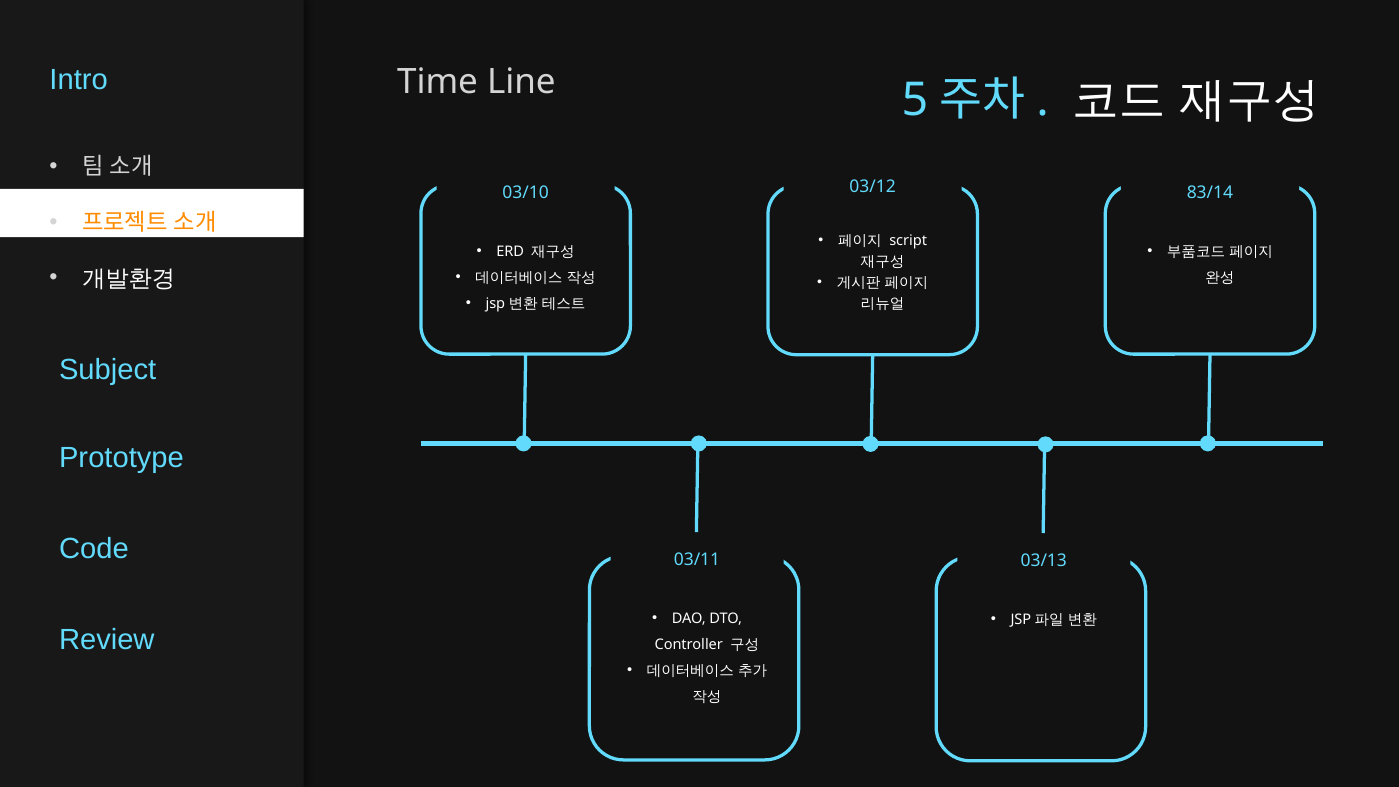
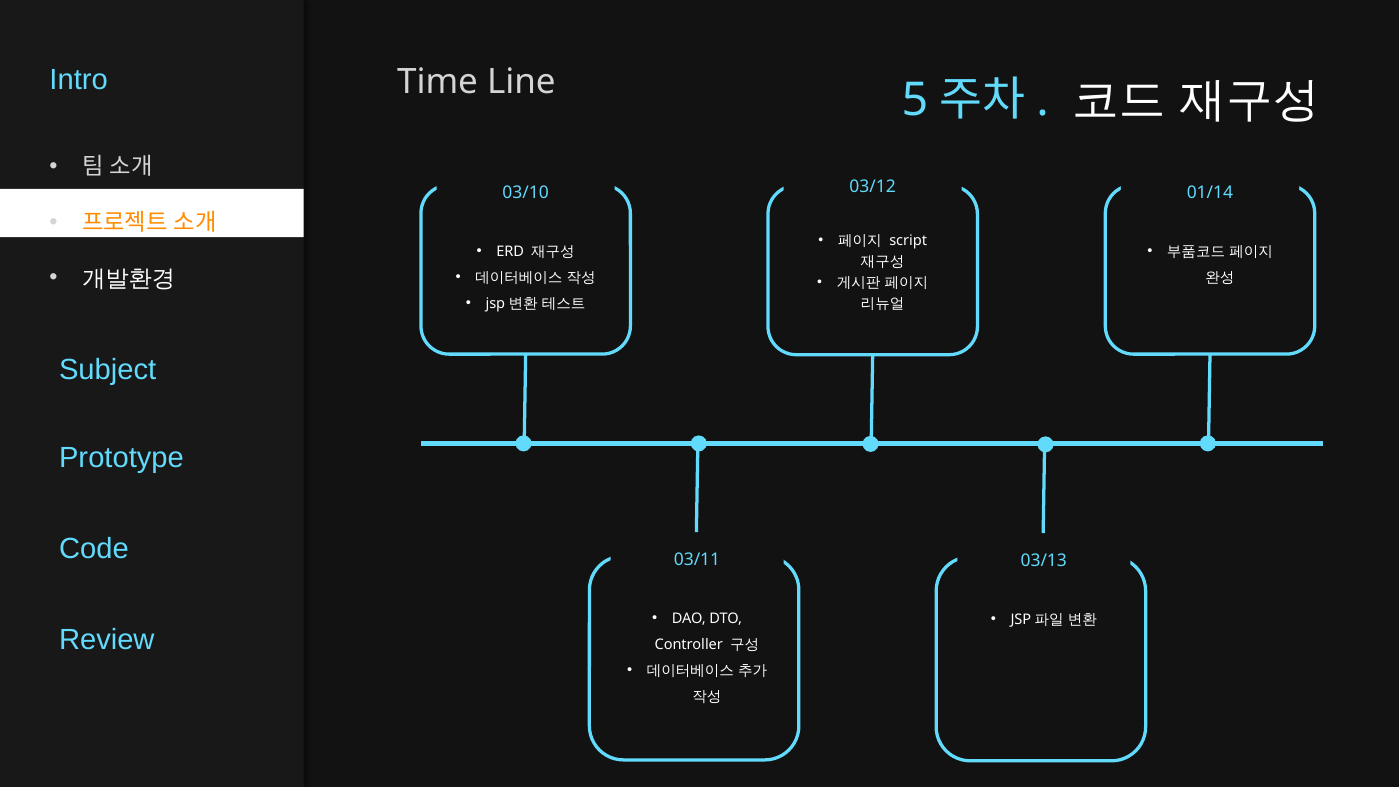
83/14: 83/14 -> 01/14 (1210, 192)
